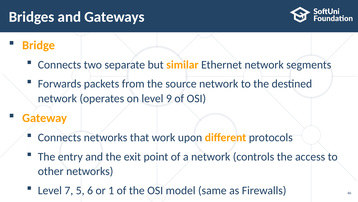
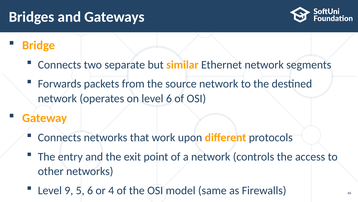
level 9: 9 -> 6 (169, 98)
7: 7 -> 9 (69, 190)
1: 1 -> 4 (111, 190)
